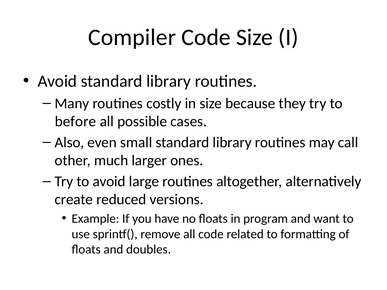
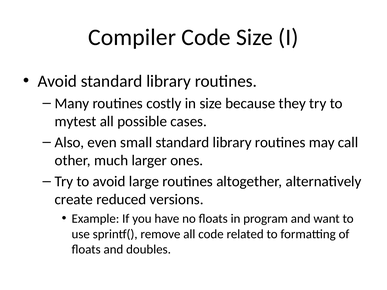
before: before -> mytest (76, 121)
